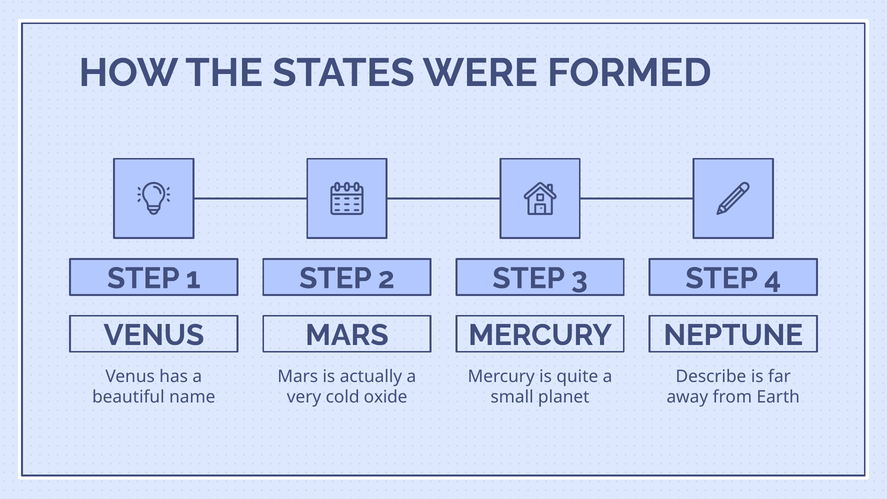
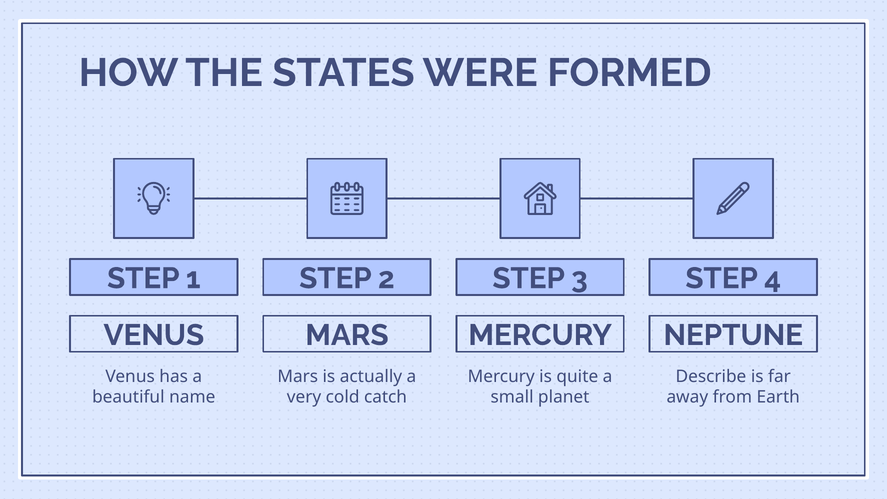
oxide: oxide -> catch (386, 397)
